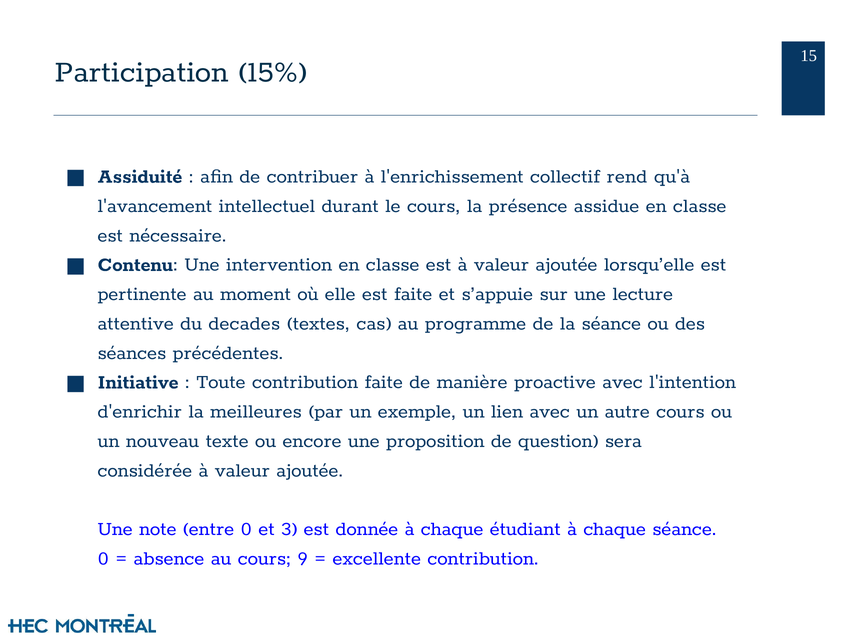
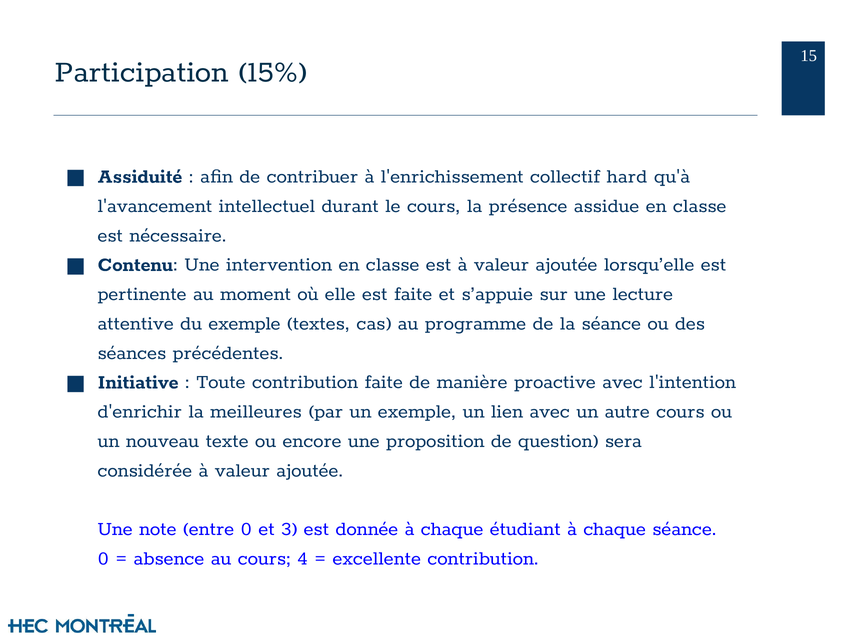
rend: rend -> hard (627, 176)
du decades: decades -> exemple (244, 323)
9: 9 -> 4 (303, 558)
